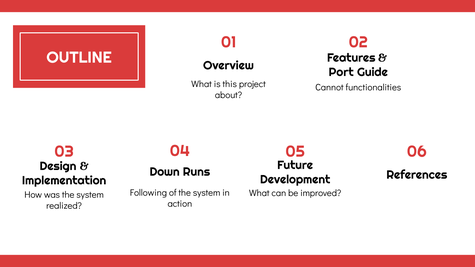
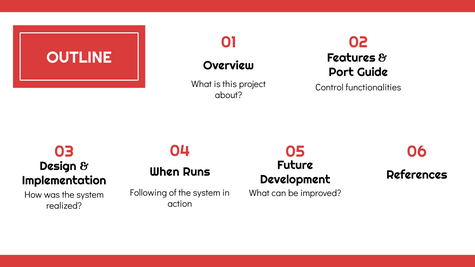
Cannot: Cannot -> Control (329, 88)
Down: Down -> When (165, 172)
